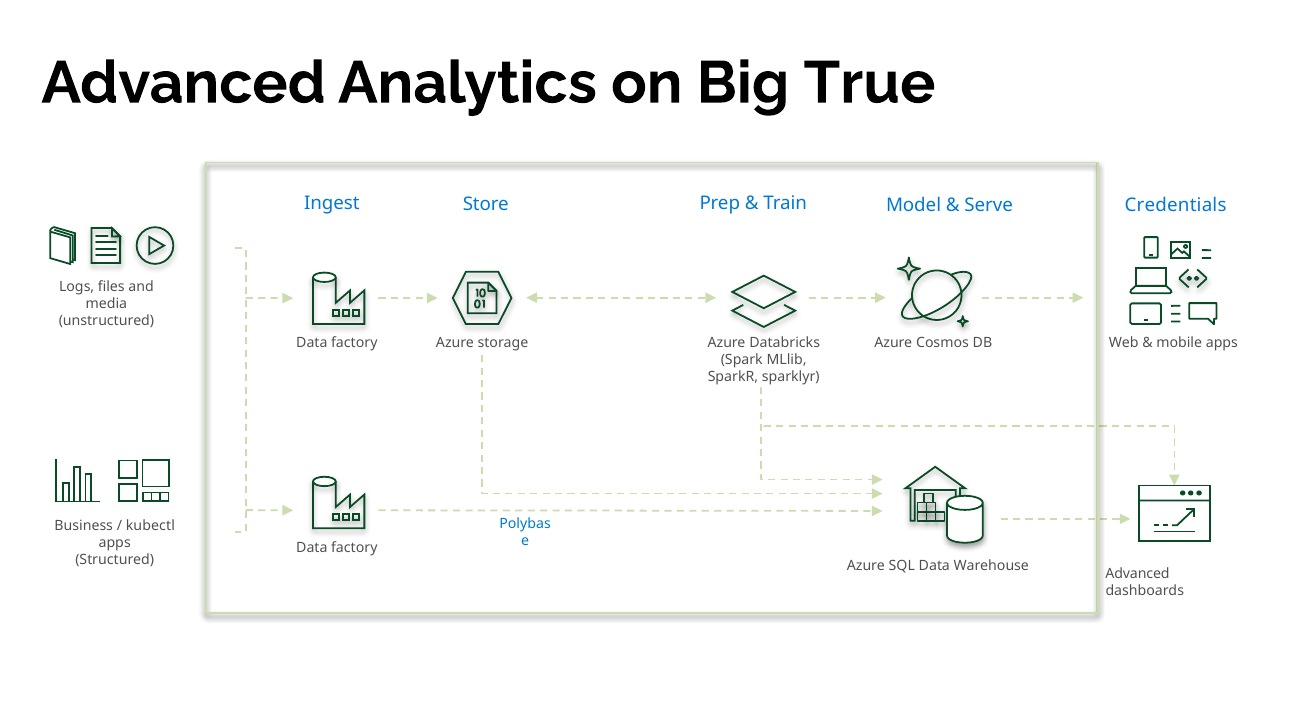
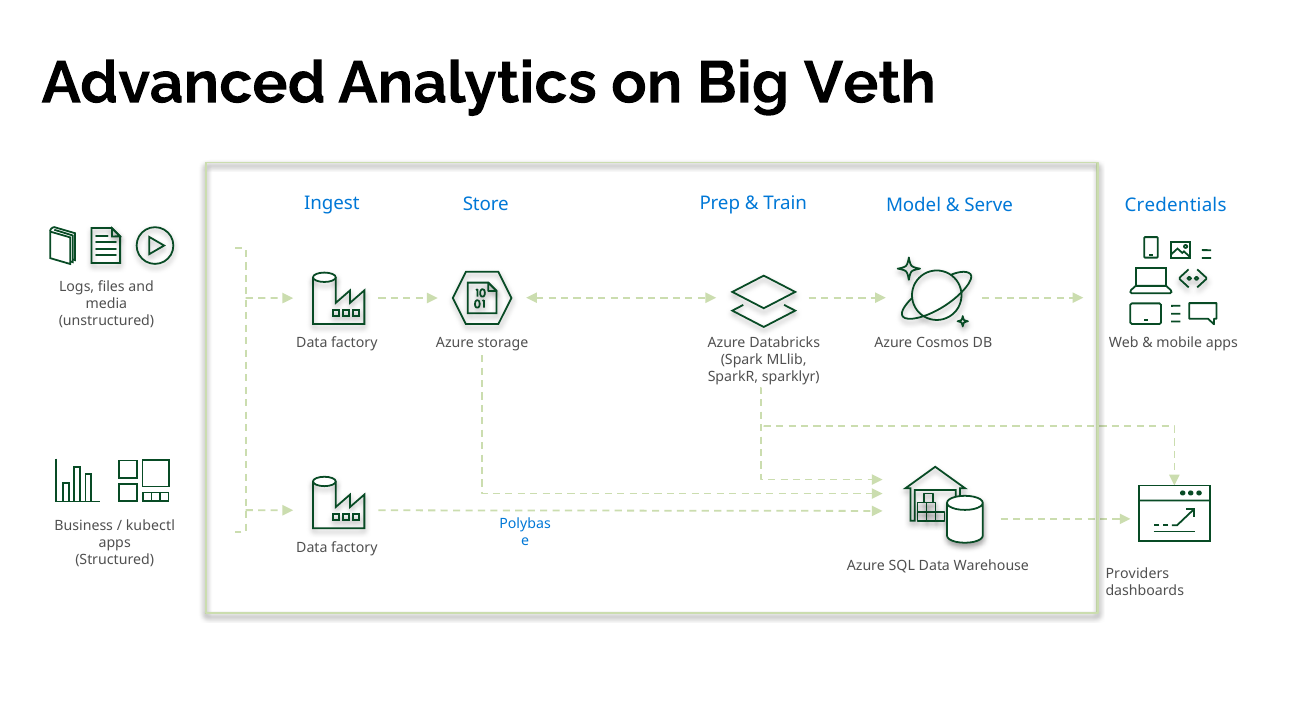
True: True -> Veth (870, 83)
Advanced: Advanced -> Providers (1137, 574)
